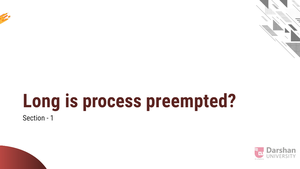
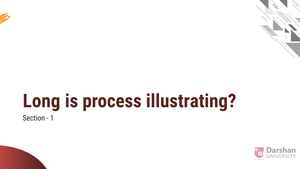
preempted: preempted -> illustrating (191, 101)
